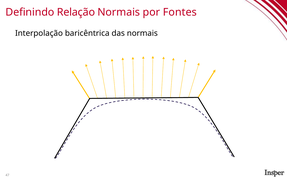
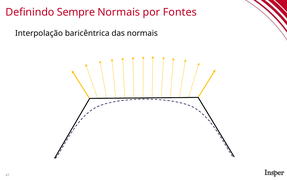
Relação: Relação -> Sempre (76, 12)
